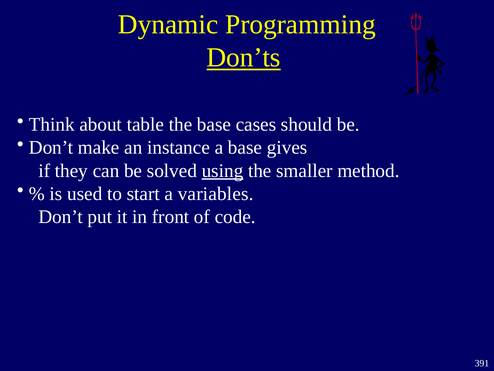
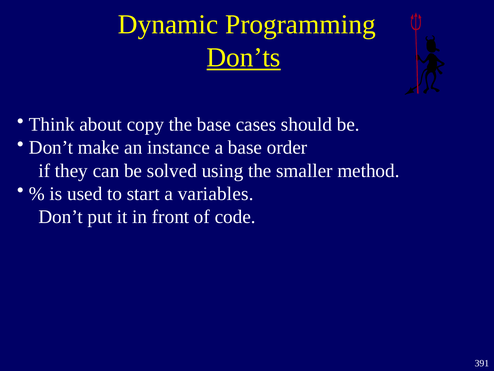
table: table -> copy (145, 124)
gives: gives -> order (287, 147)
using underline: present -> none (222, 170)
